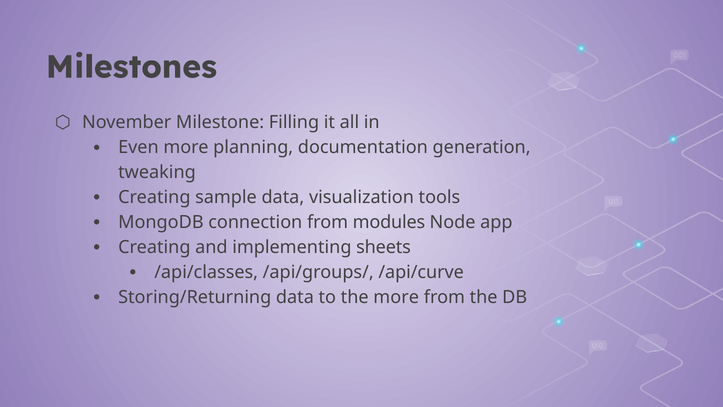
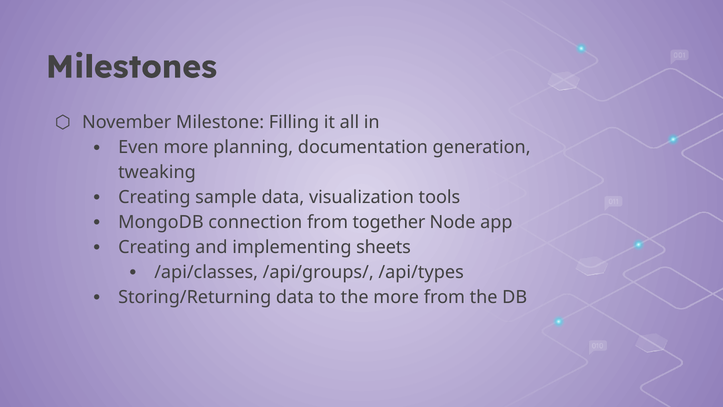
modules: modules -> together (389, 222)
/api/curve: /api/curve -> /api/types (421, 272)
